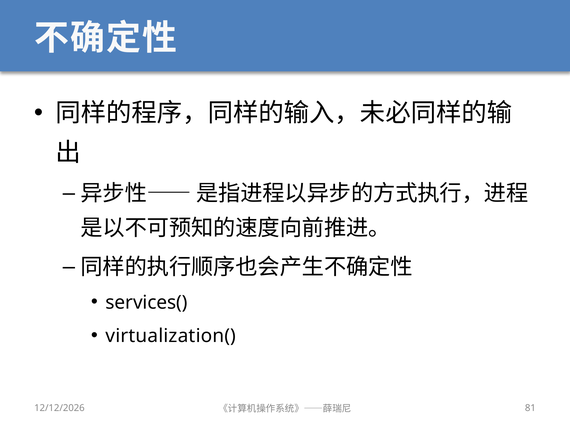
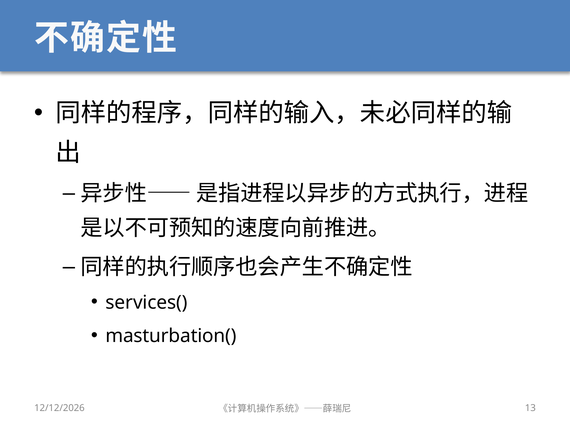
virtualization(: virtualization( -> masturbation( (171, 336)
81: 81 -> 13 (530, 407)
